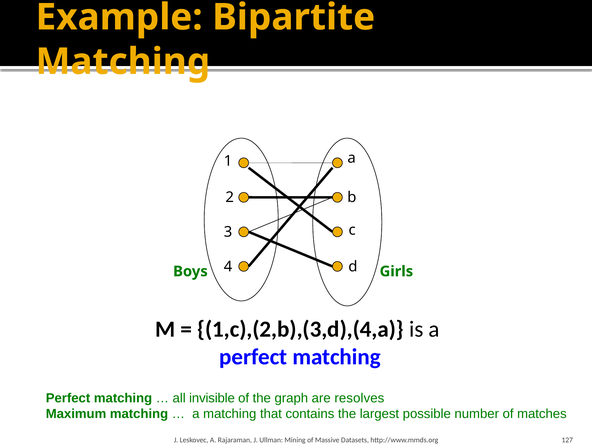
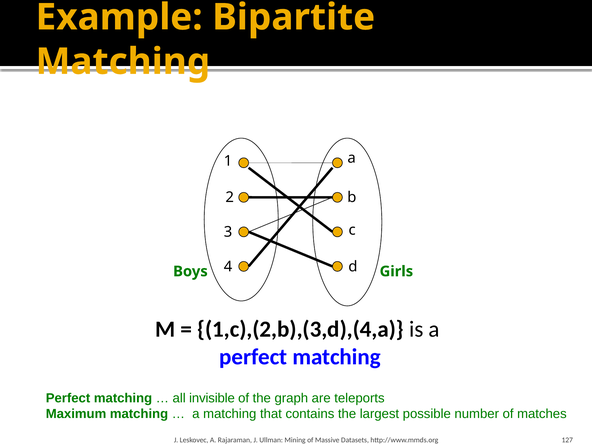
resolves: resolves -> teleports (359, 398)
